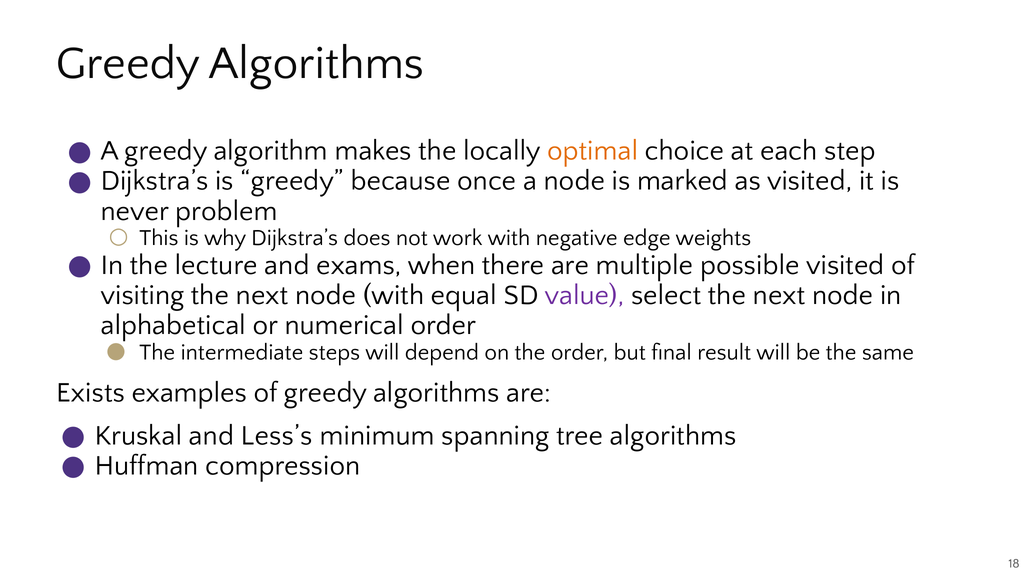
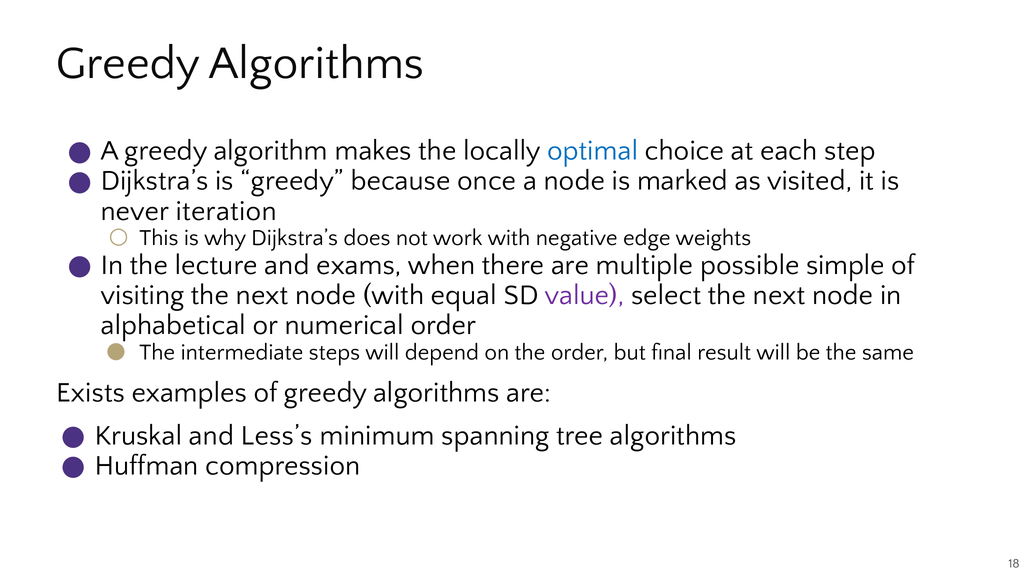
optimal colour: orange -> blue (593, 151)
problem: problem -> iteration (226, 211)
possible visited: visited -> simple (845, 265)
